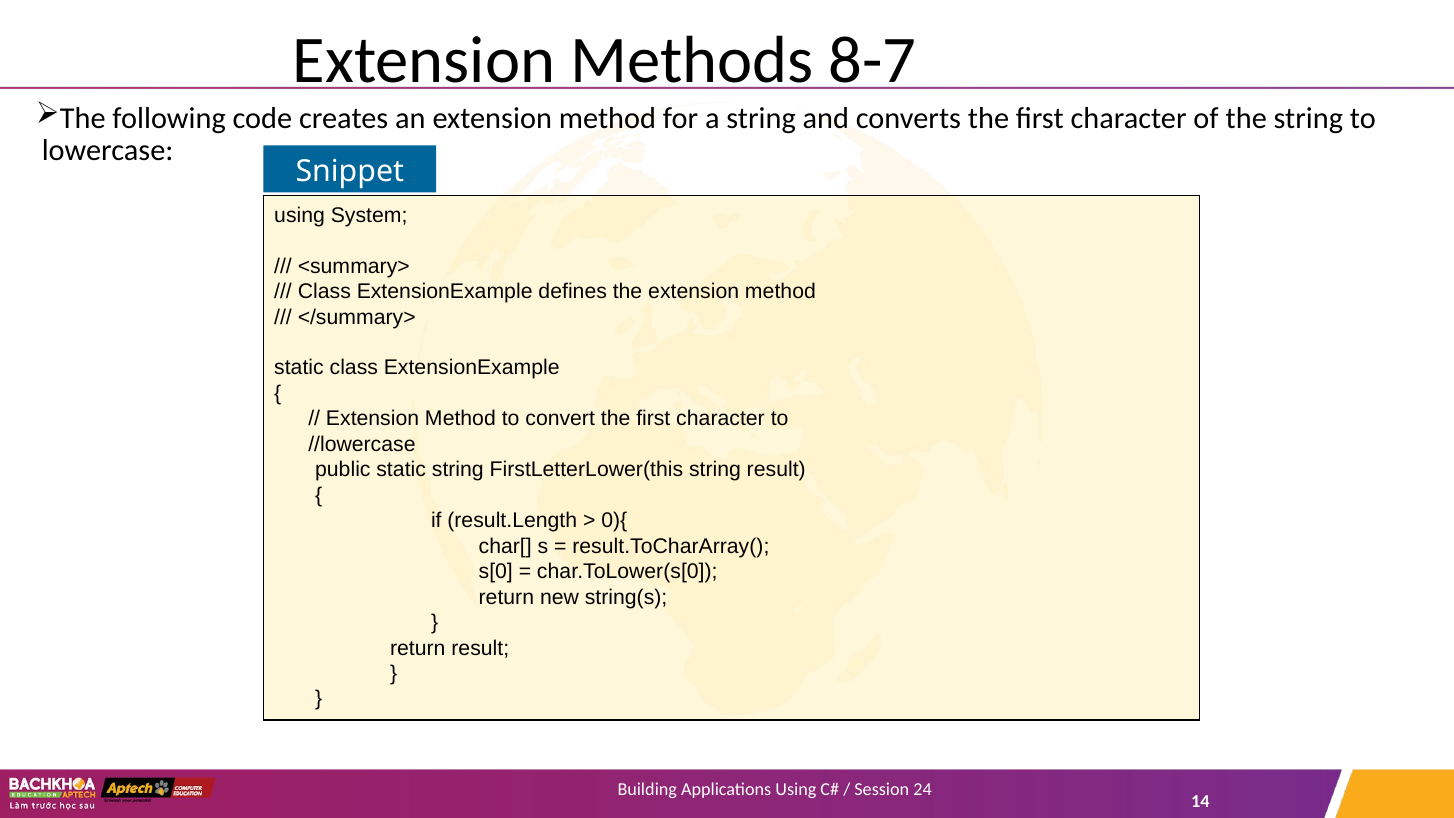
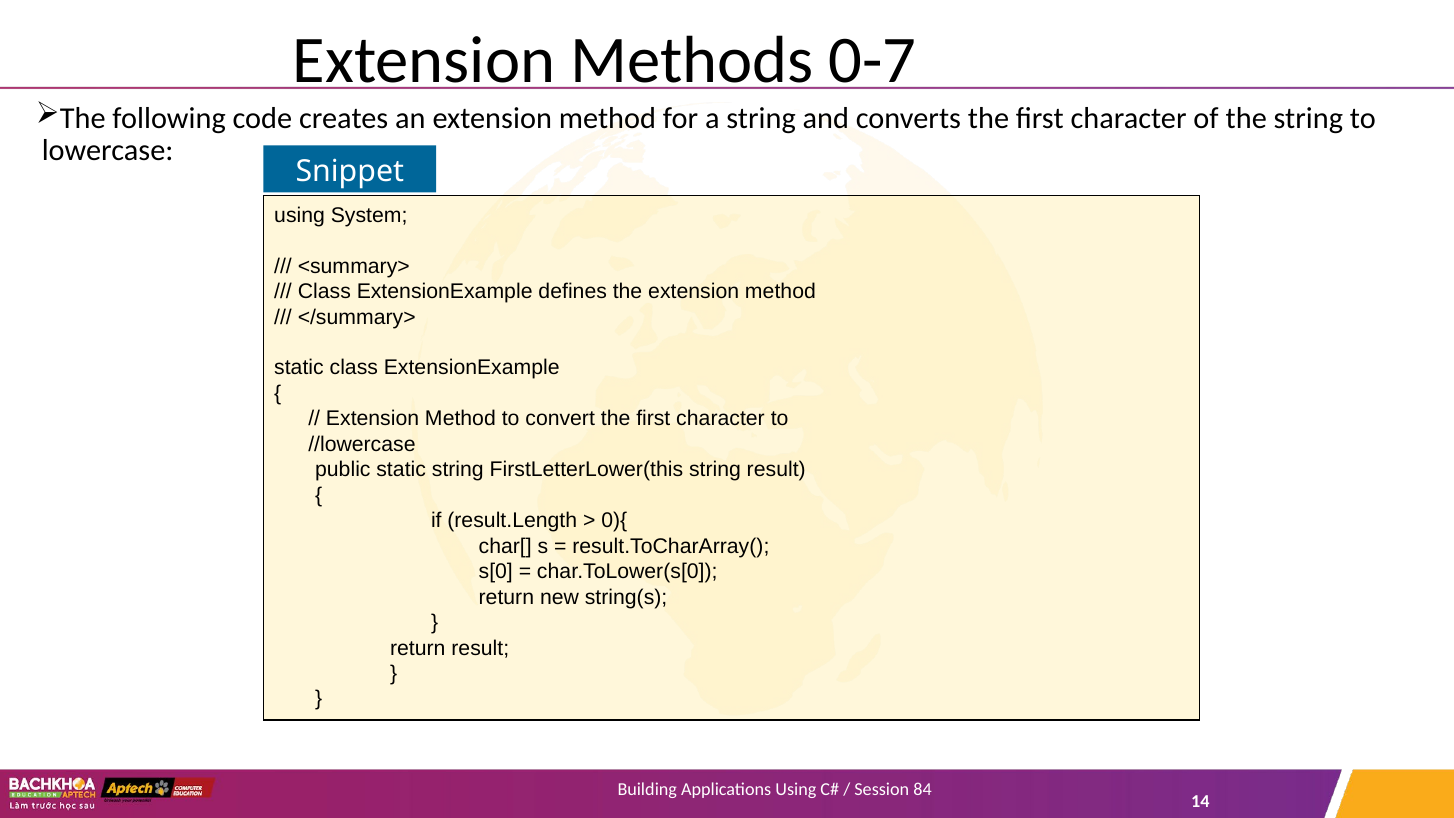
8-7: 8-7 -> 0-7 (873, 60)
24: 24 -> 84 (923, 789)
